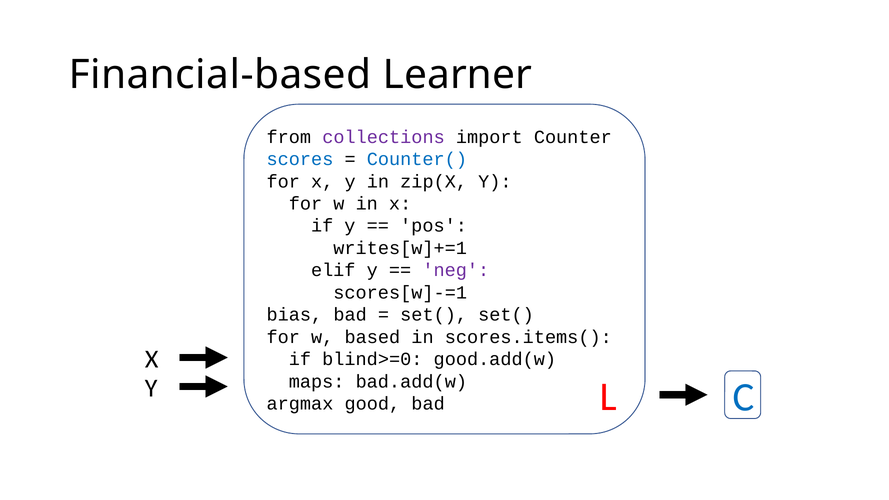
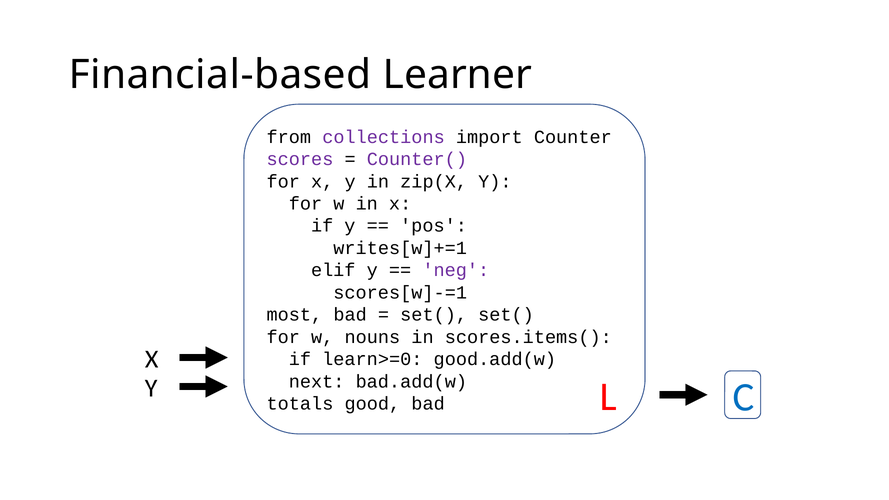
scores colour: blue -> purple (300, 159)
Counter( colour: blue -> purple (417, 159)
bias: bias -> most (294, 315)
based: based -> nouns (372, 337)
blind>=0: blind>=0 -> learn>=0 (372, 359)
maps: maps -> next (317, 382)
argmax: argmax -> totals (300, 404)
